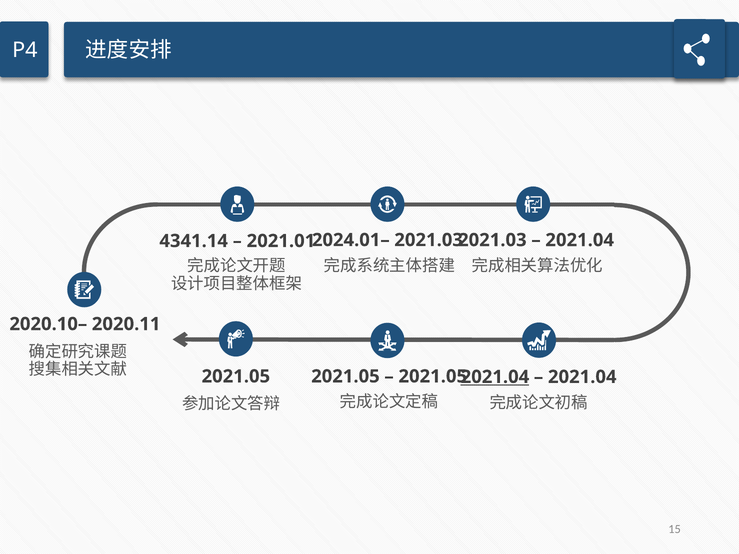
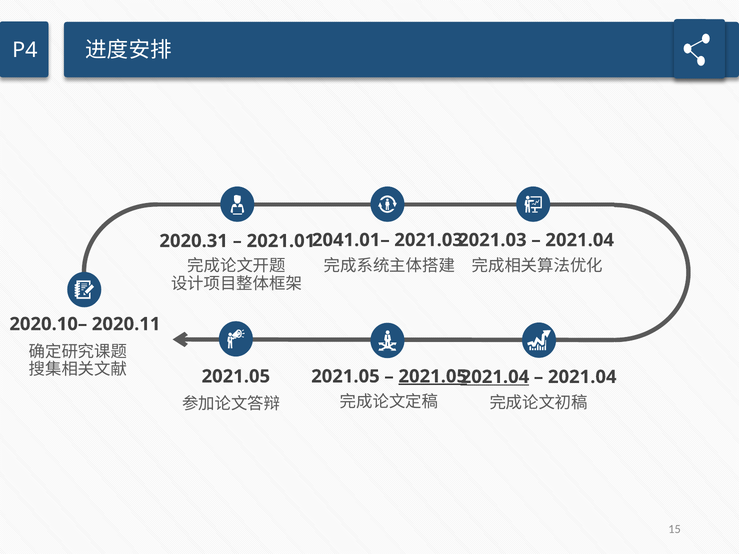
2024.01–: 2024.01– -> 2041.01– (351, 240)
4341.14: 4341.14 -> 2020.31 (194, 241)
2021.05 underline: none -> present (433, 377)
